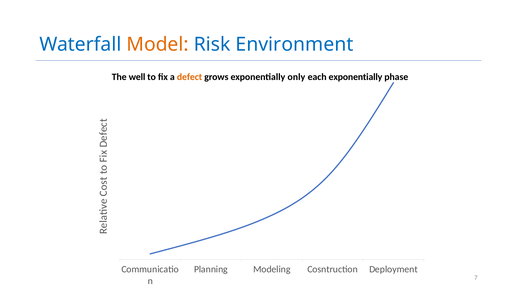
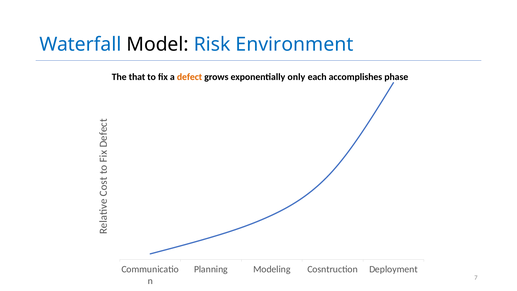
Model colour: orange -> black (158, 44)
well: well -> that (137, 77)
each exponentially: exponentially -> accomplishes (355, 77)
